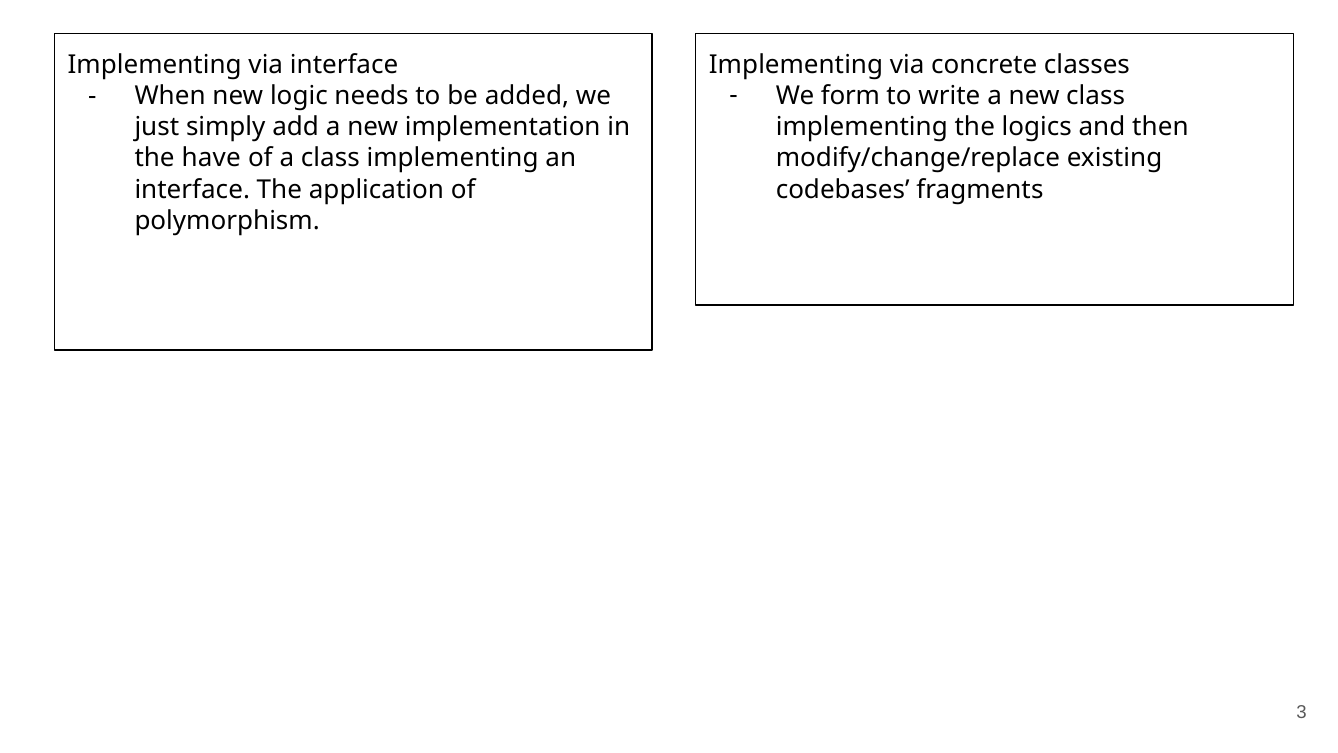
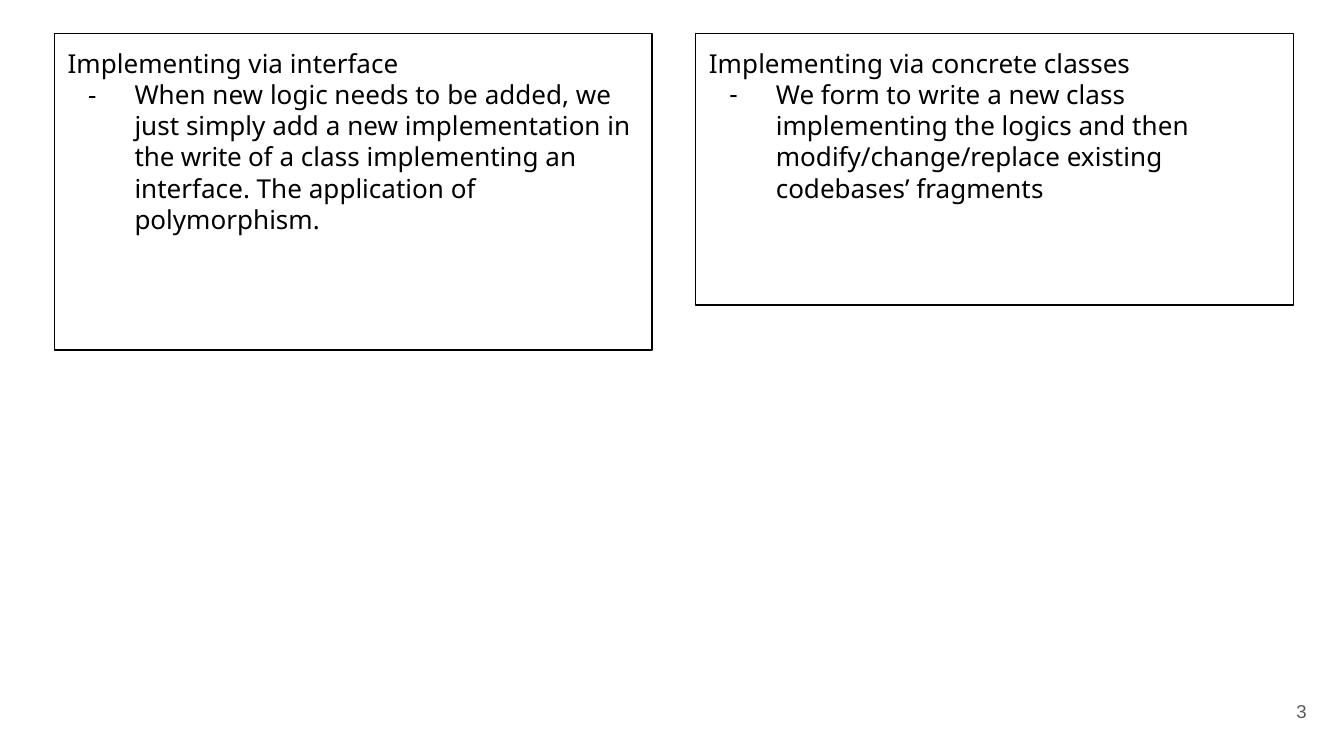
the have: have -> write (211, 158)
